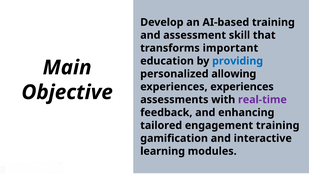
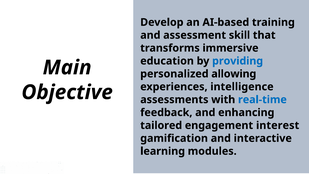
important: important -> immersive (230, 48)
experiences experiences: experiences -> intelligence (242, 87)
real-time colour: purple -> blue (262, 100)
engagement training: training -> interest (278, 125)
